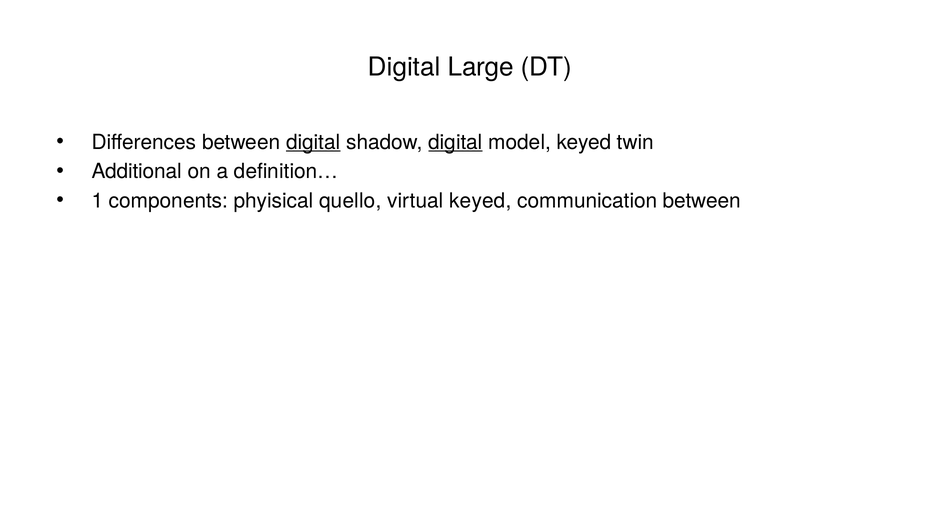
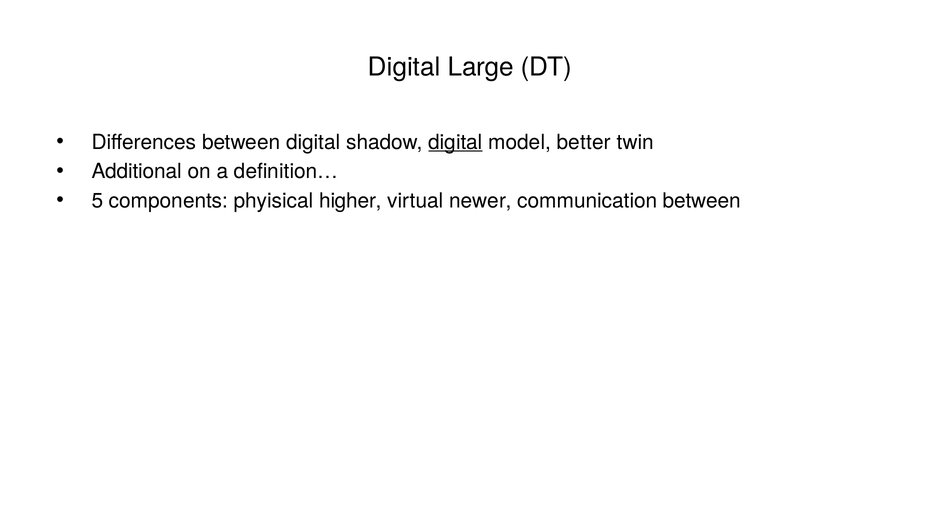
digital underline: present -> none (313, 142)
model keyed: keyed -> better (584, 142)
1: 1 -> 5 (97, 201)
quello: quello -> higher (350, 201)
virtual keyed: keyed -> newer (480, 201)
